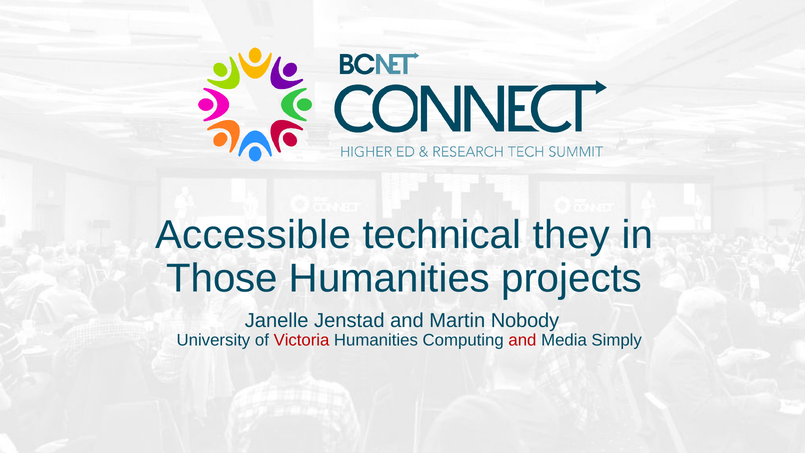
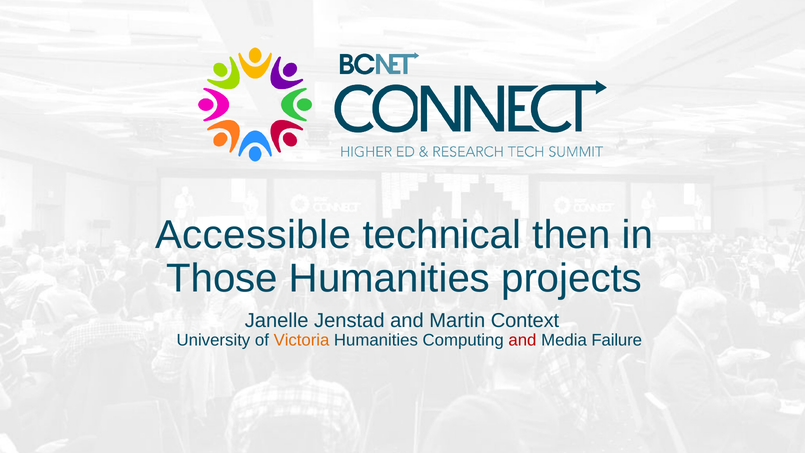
they: they -> then (572, 235)
Nobody: Nobody -> Context (525, 320)
Victoria colour: red -> orange (302, 340)
Simply: Simply -> Failure (617, 340)
